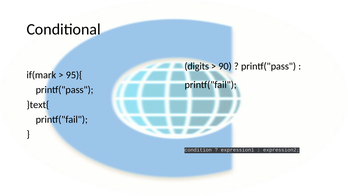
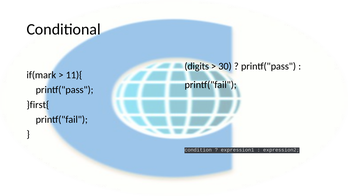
90: 90 -> 30 (225, 66)
95){: 95){ -> 11){ (74, 75)
}text{: }text{ -> }first{ (38, 105)
